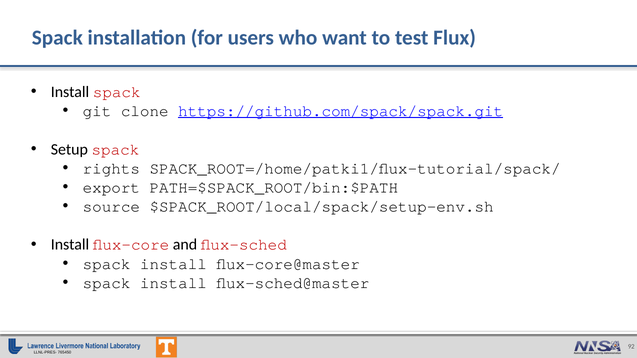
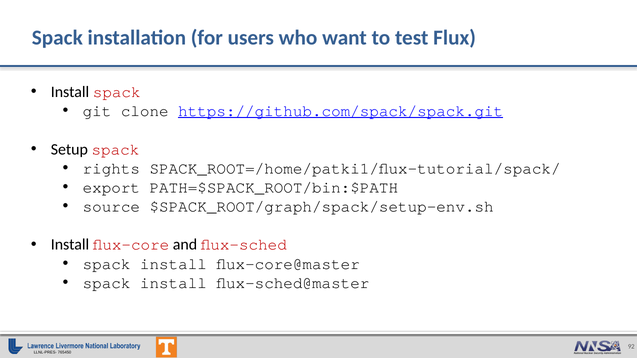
$SPACK_ROOT/local/spack/setup-env.sh: $SPACK_ROOT/local/spack/setup-env.sh -> $SPACK_ROOT/graph/spack/setup-env.sh (322, 207)
